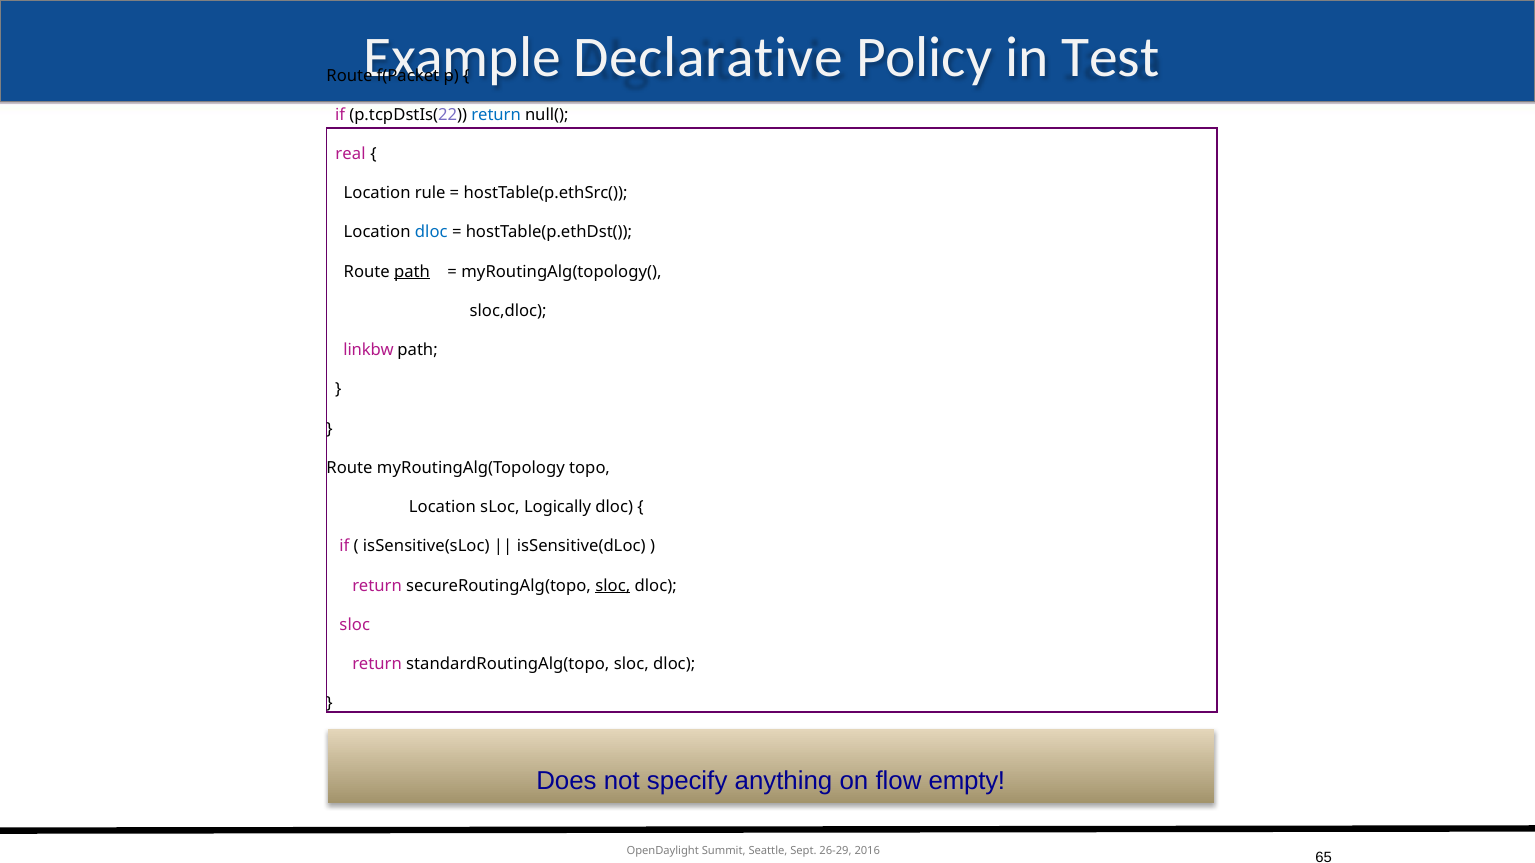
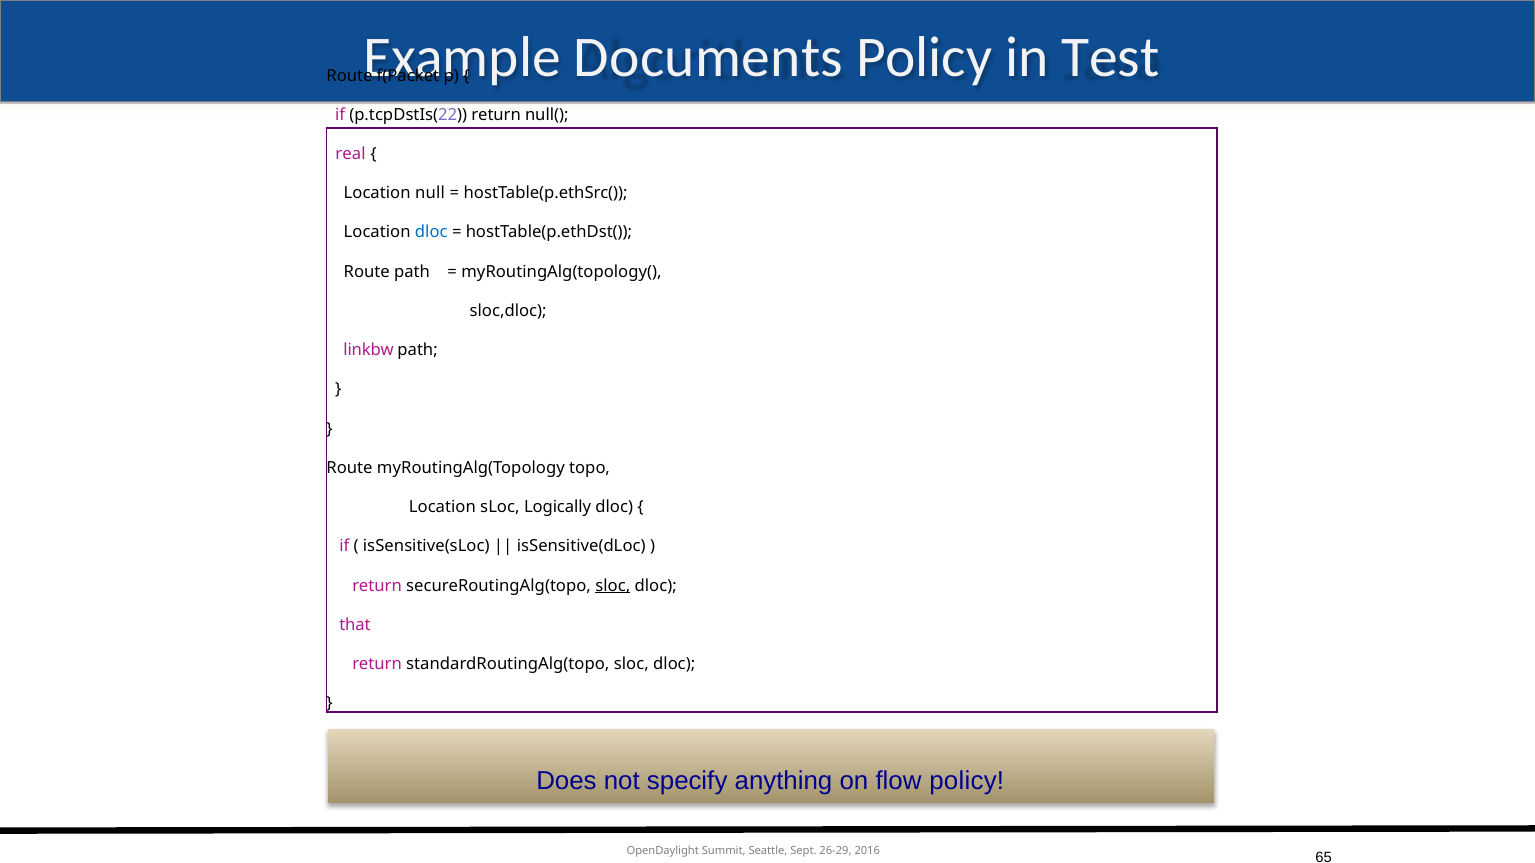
Declarative: Declarative -> Documents (708, 58)
return colour: blue -> black (496, 115)
rule: rule -> null (430, 193)
path underline: present -> none (412, 272)
sloc: sloc -> that (355, 625)
flow empty: empty -> policy (967, 781)
